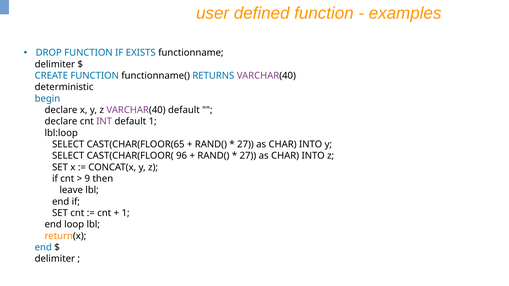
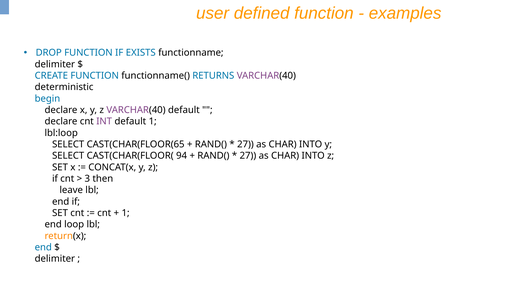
96: 96 -> 94 (182, 156)
9: 9 -> 3 (87, 179)
